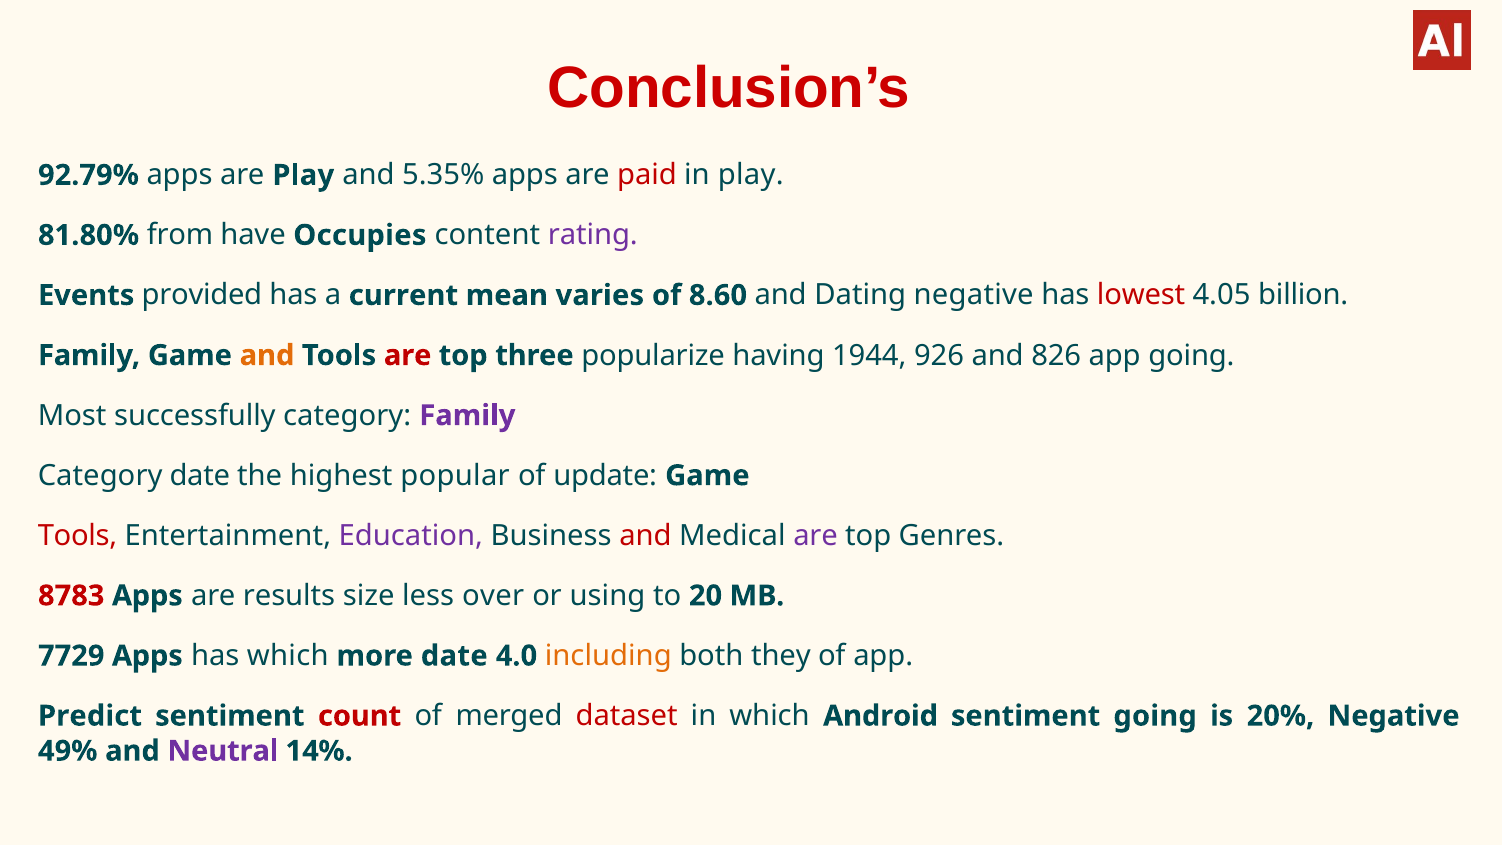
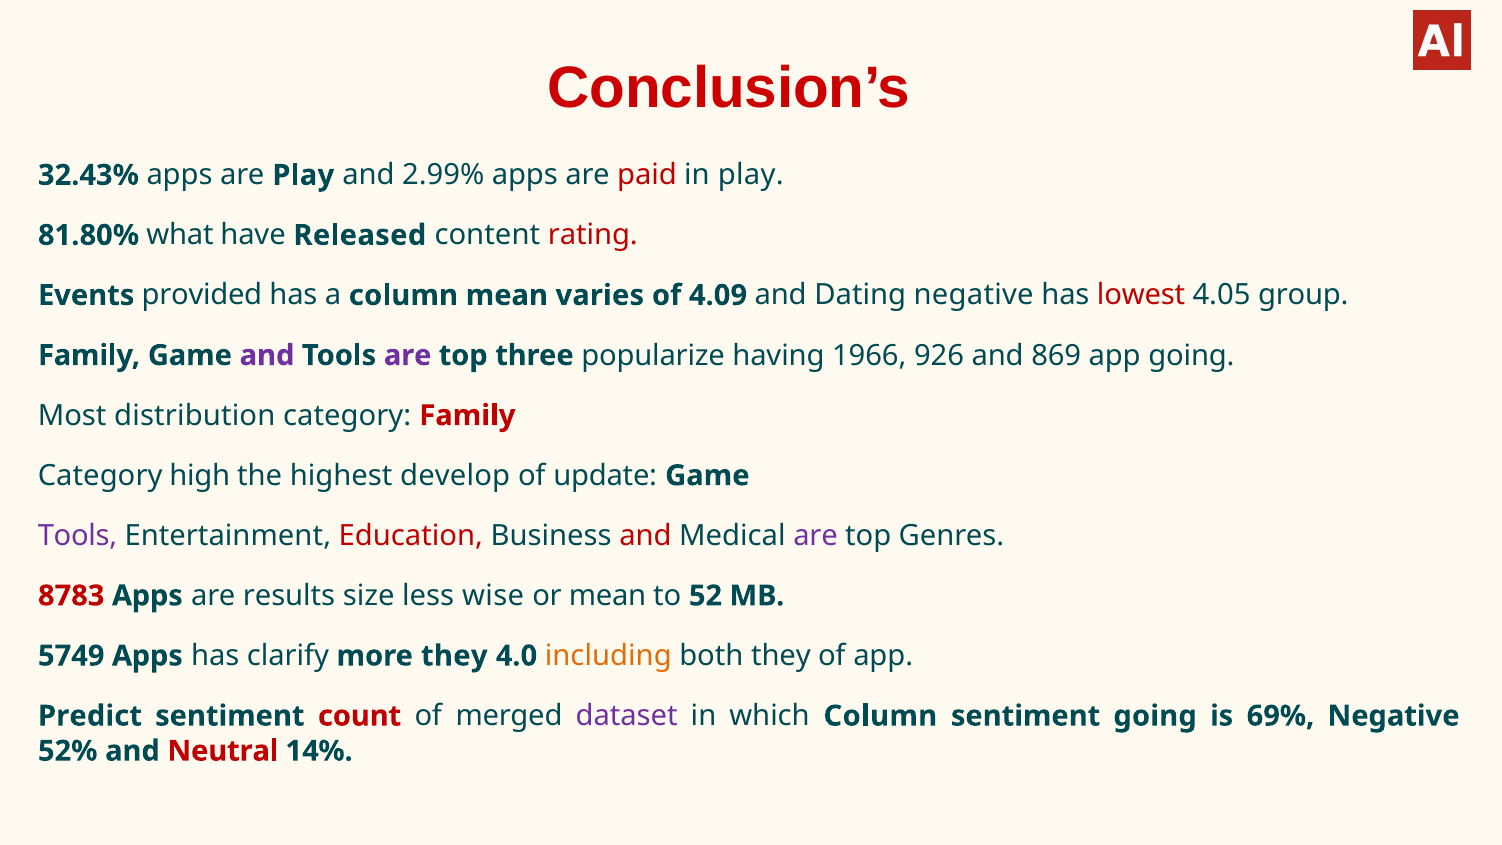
92.79%: 92.79% -> 32.43% (88, 175)
5.35%: 5.35% -> 2.99% (443, 175)
from: from -> what (180, 235)
Occupies: Occupies -> Released (360, 235)
rating colour: purple -> red (593, 235)
a current: current -> column (403, 295)
8.60: 8.60 -> 4.09 (718, 295)
billion: billion -> group (1303, 295)
and colour: orange -> purple (267, 355)
are colour: red -> purple (408, 355)
1944: 1944 -> 1966 (869, 355)
826: 826 -> 869 (1056, 355)
successfully: successfully -> distribution (195, 415)
Family colour: purple -> red (467, 415)
Category date: date -> high (200, 476)
popular: popular -> develop (455, 476)
Tools colour: red -> purple (78, 536)
Education colour: purple -> red (411, 536)
over: over -> wise (493, 596)
or using: using -> mean (608, 596)
20: 20 -> 52 (706, 596)
7729: 7729 -> 5749 (71, 656)
has which: which -> clarify (288, 656)
more date: date -> they (454, 656)
dataset colour: red -> purple (627, 716)
which Android: Android -> Column (880, 716)
20%: 20% -> 69% (1280, 716)
49%: 49% -> 52% (68, 751)
Neutral colour: purple -> red (223, 751)
